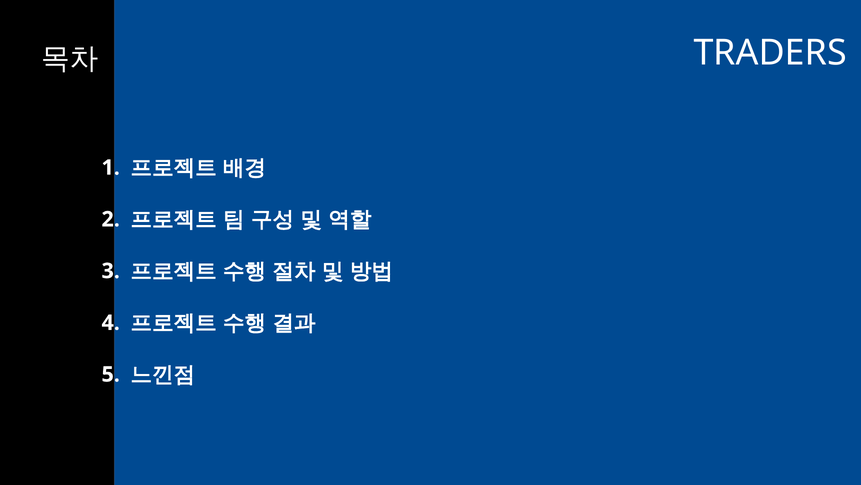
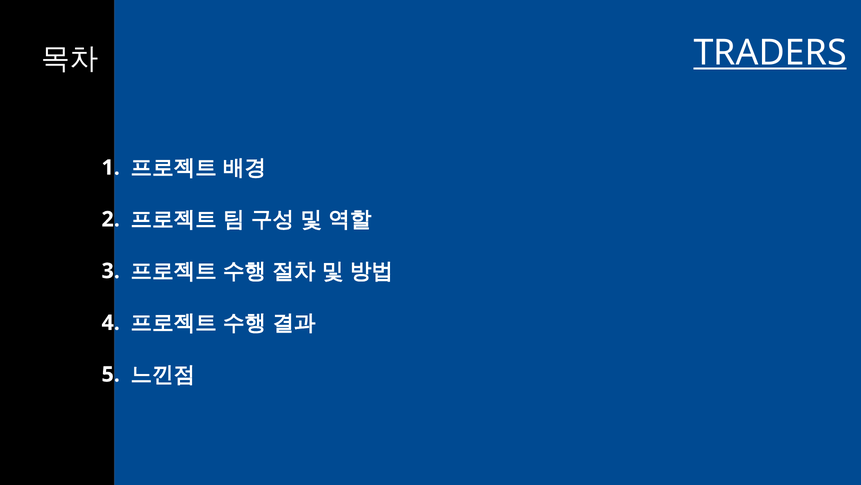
TRADERS underline: none -> present (770, 53)
